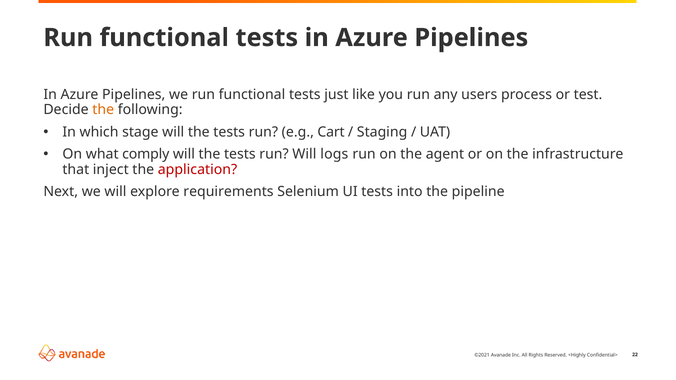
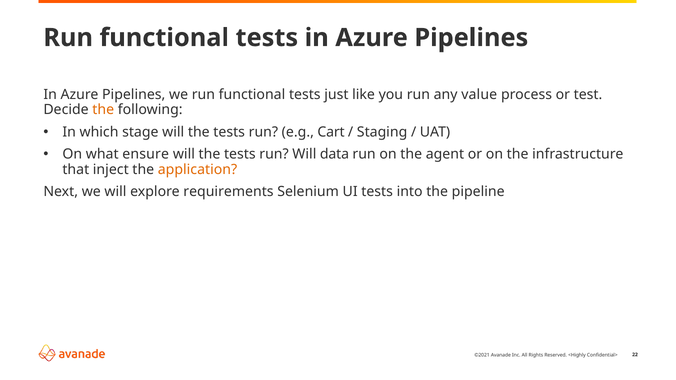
users: users -> value (479, 95)
comply: comply -> ensure (146, 154)
logs: logs -> data (335, 154)
application colour: red -> orange (197, 169)
